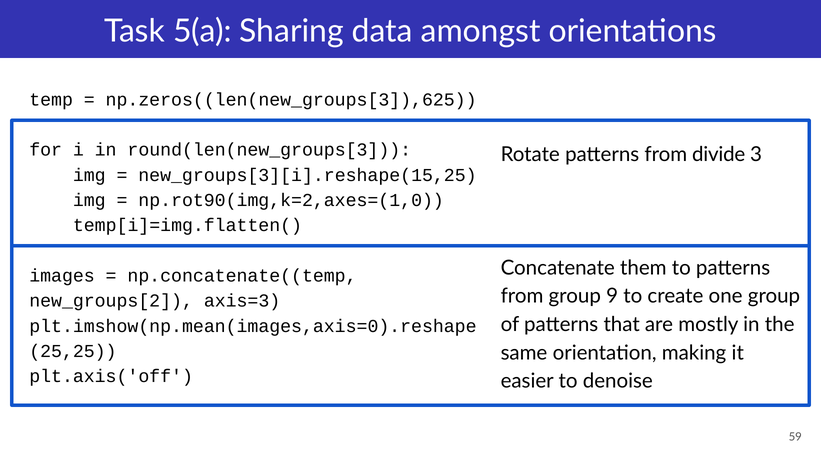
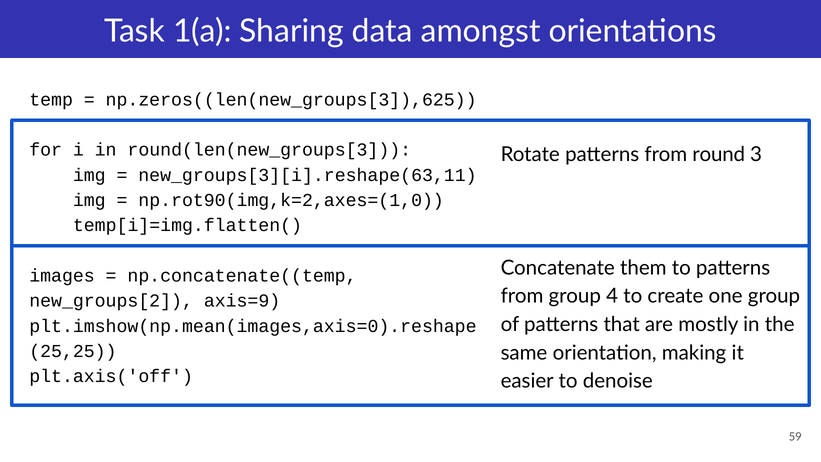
5(a: 5(a -> 1(a (202, 31)
divide: divide -> round (719, 155)
new_groups[3][i].reshape(15,25: new_groups[3][i].reshape(15,25 -> new_groups[3][i].reshape(63,11 (307, 175)
9: 9 -> 4 (612, 296)
axis=3: axis=3 -> axis=9 (242, 301)
